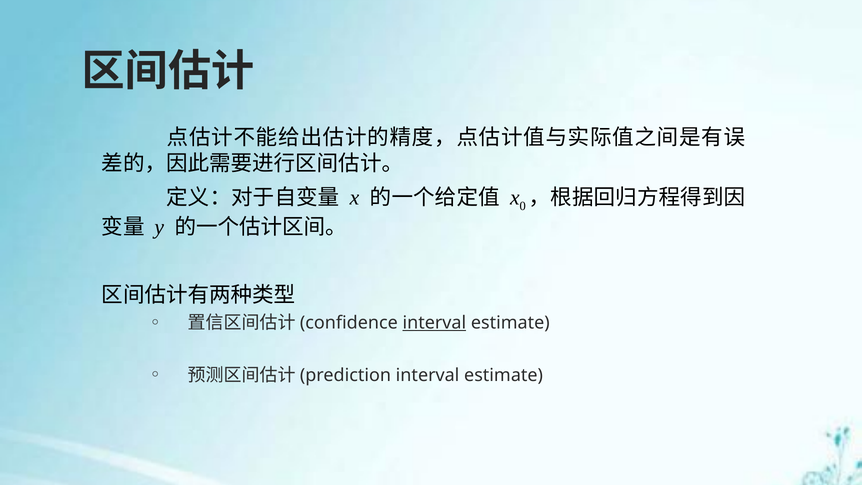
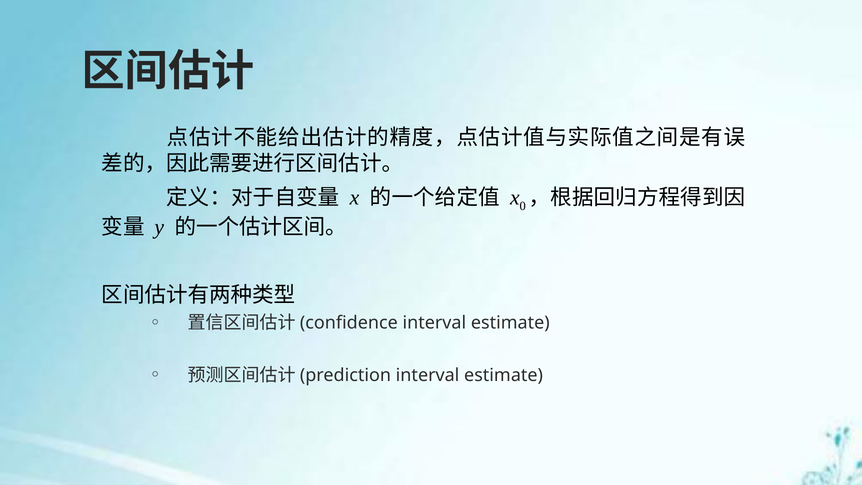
interval underline: present -> none (434, 323)
